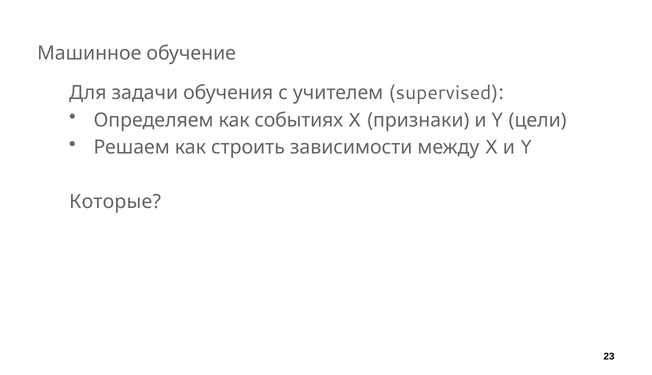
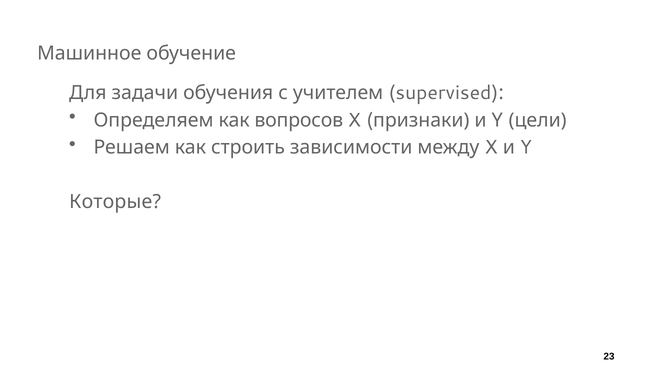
событиях: событиях -> вопросов (299, 120)
